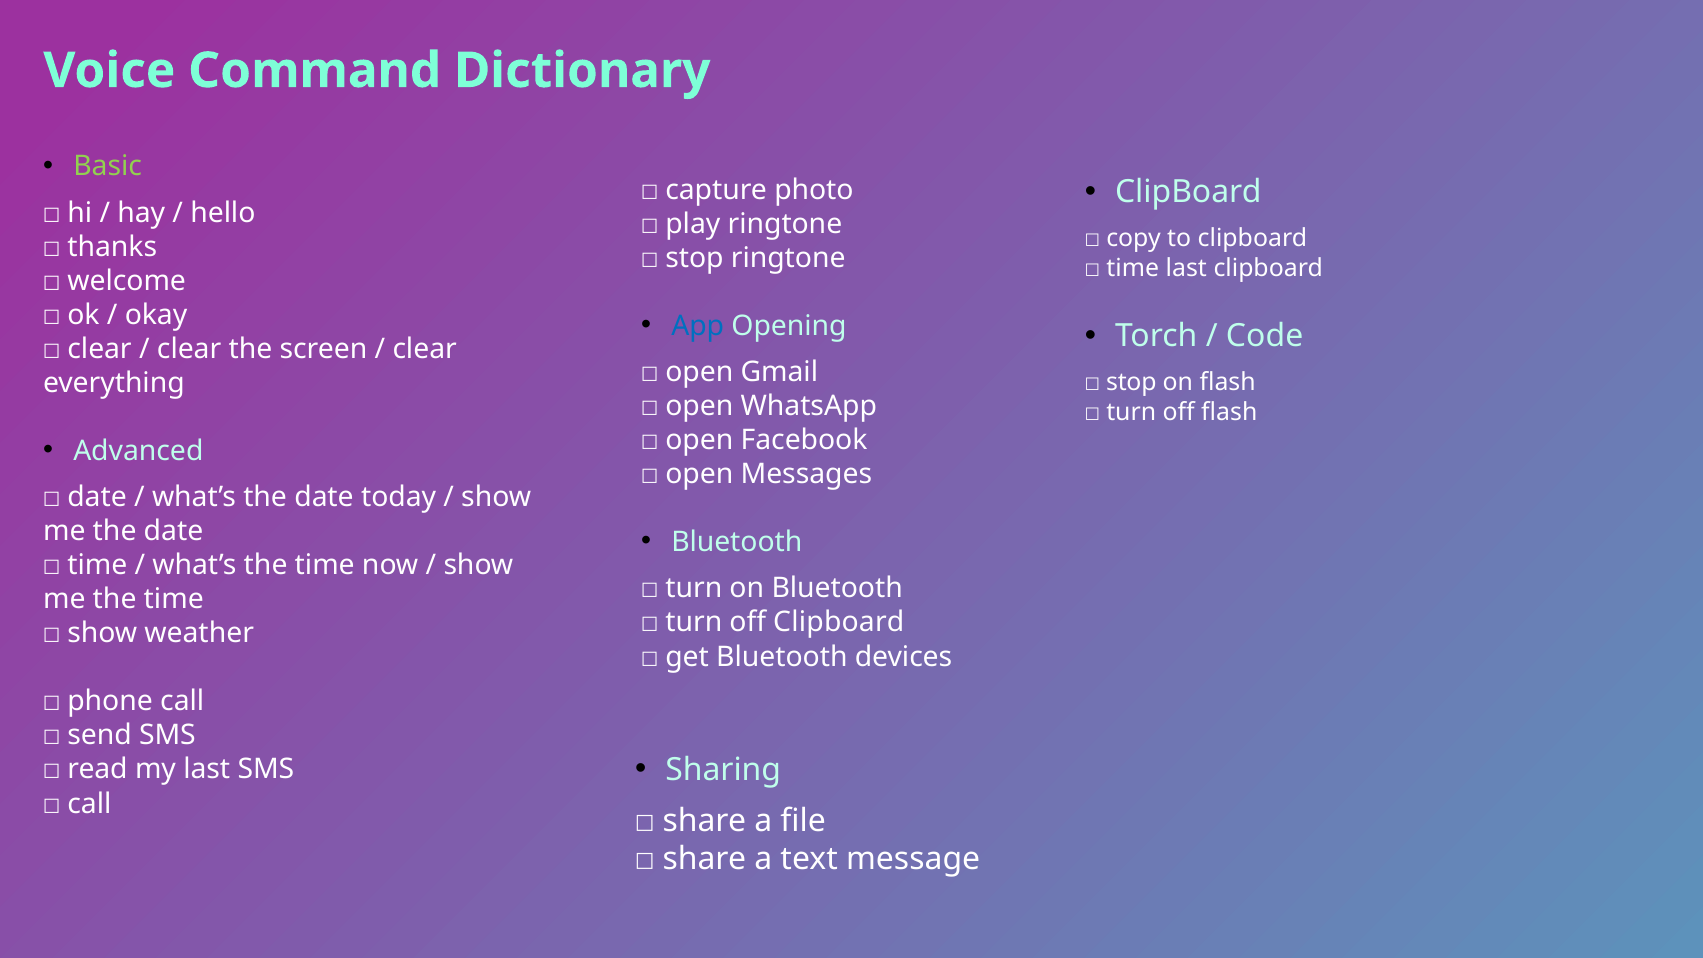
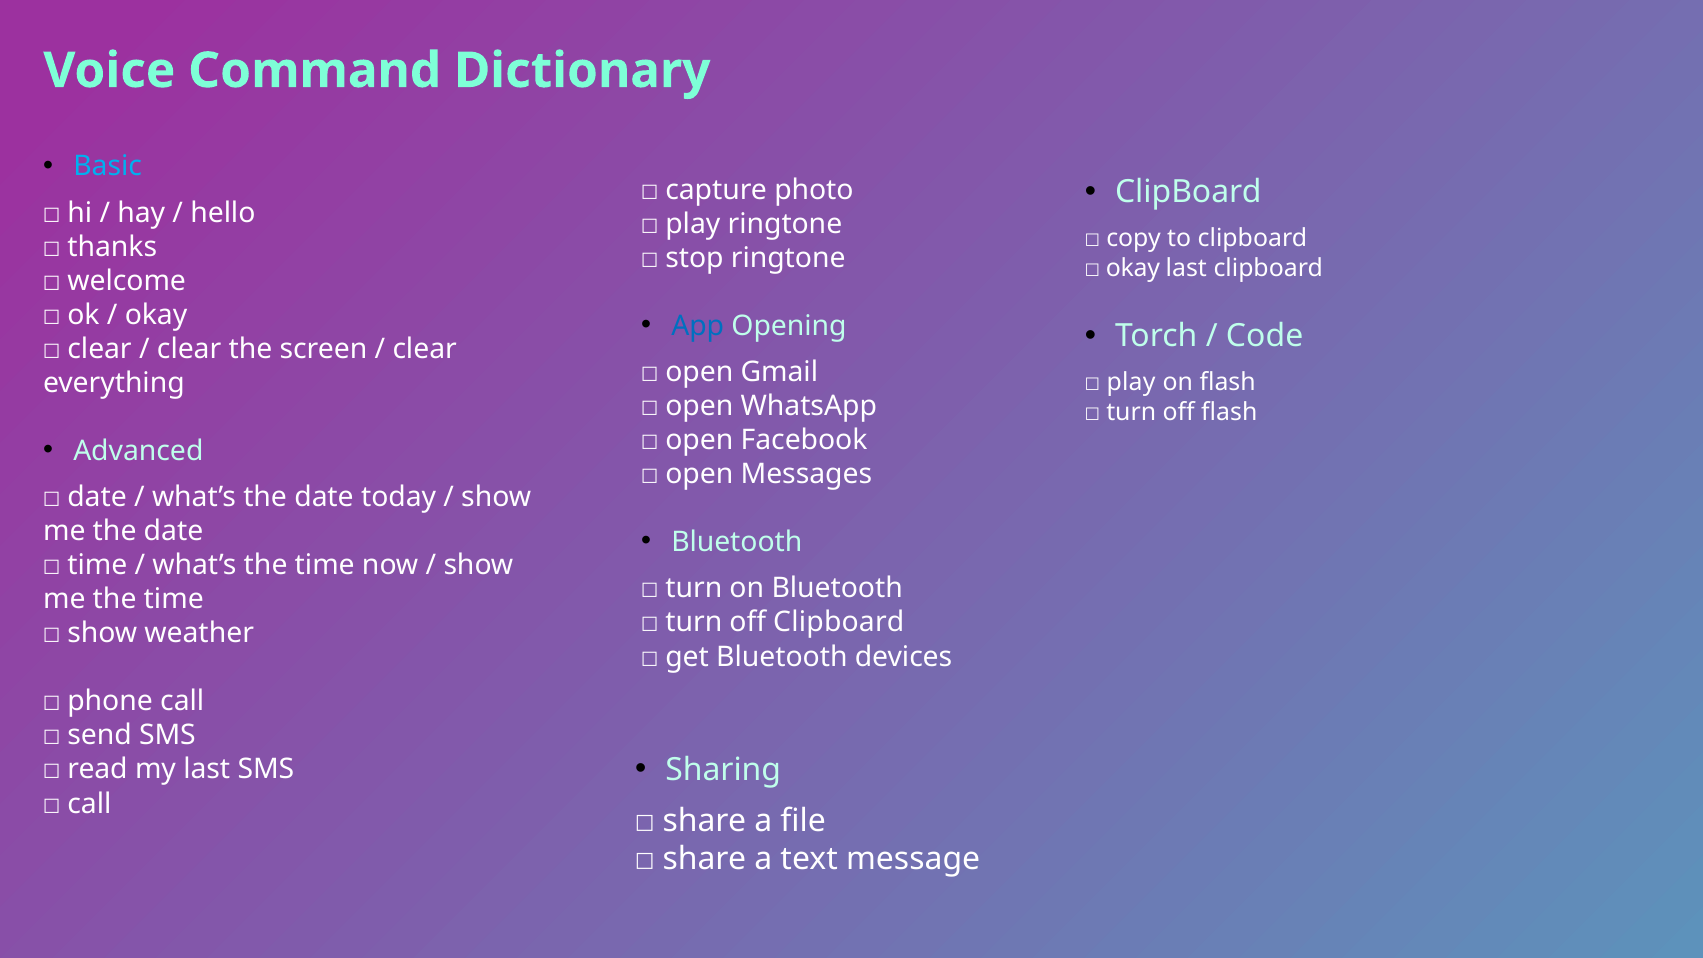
Basic colour: light green -> light blue (108, 166)
time: time -> okay (1133, 268)
stop: stop -> play (1131, 382)
